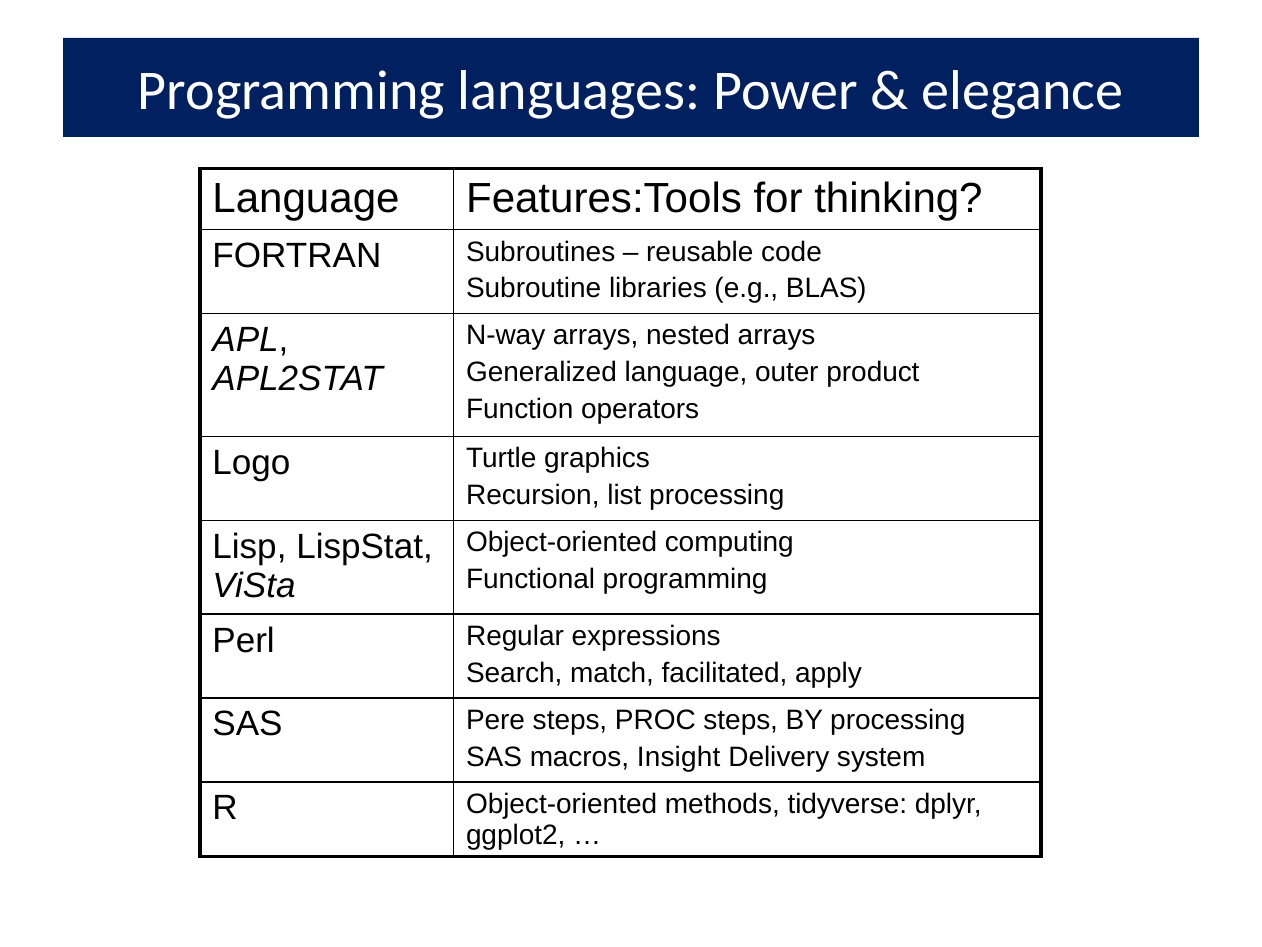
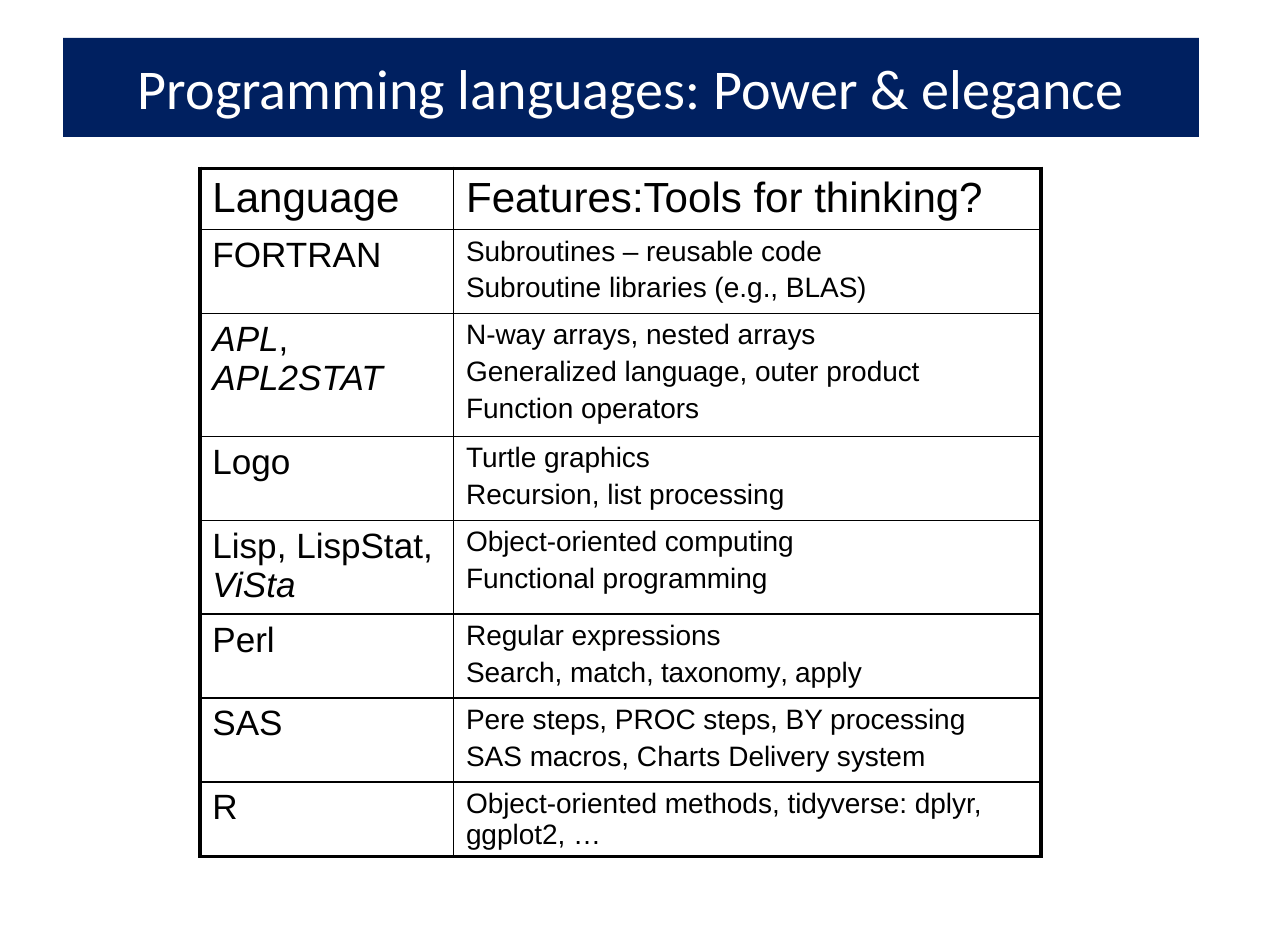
facilitated: facilitated -> taxonomy (725, 673)
Insight: Insight -> Charts (679, 757)
